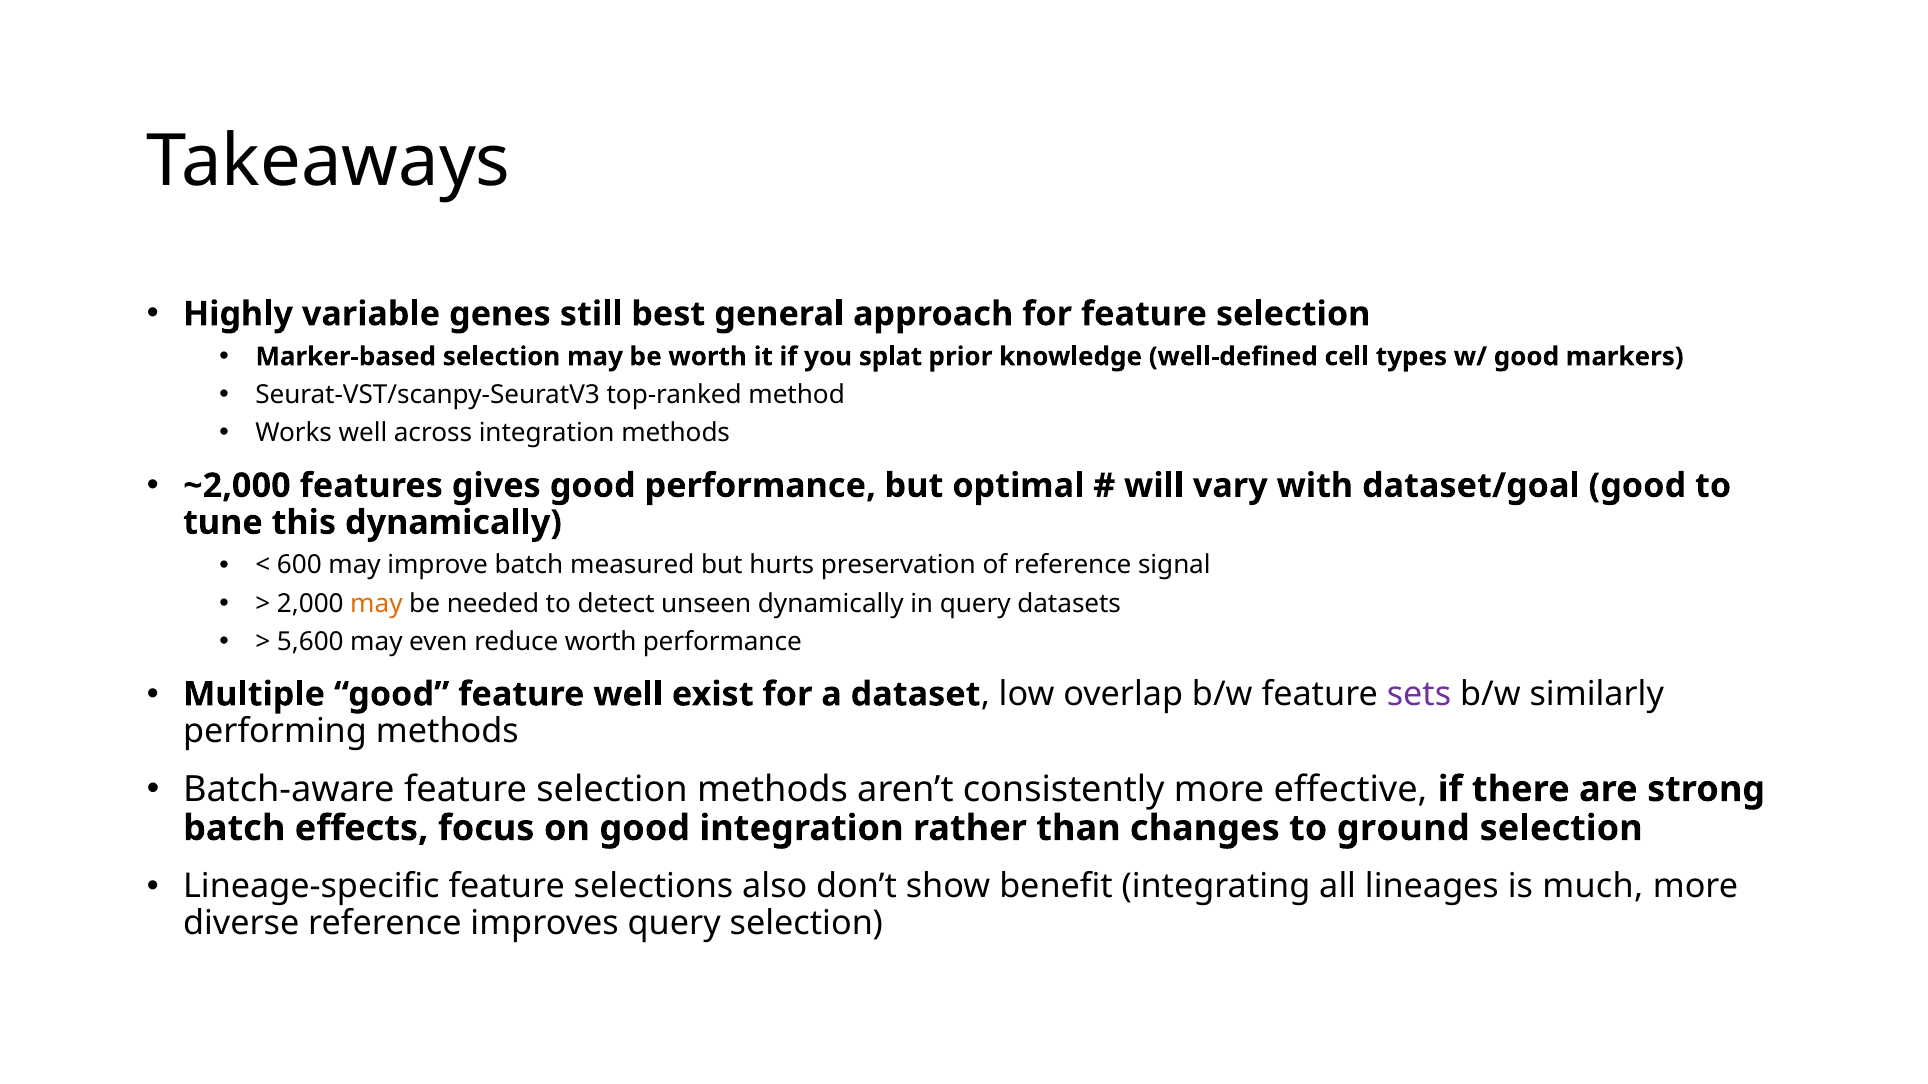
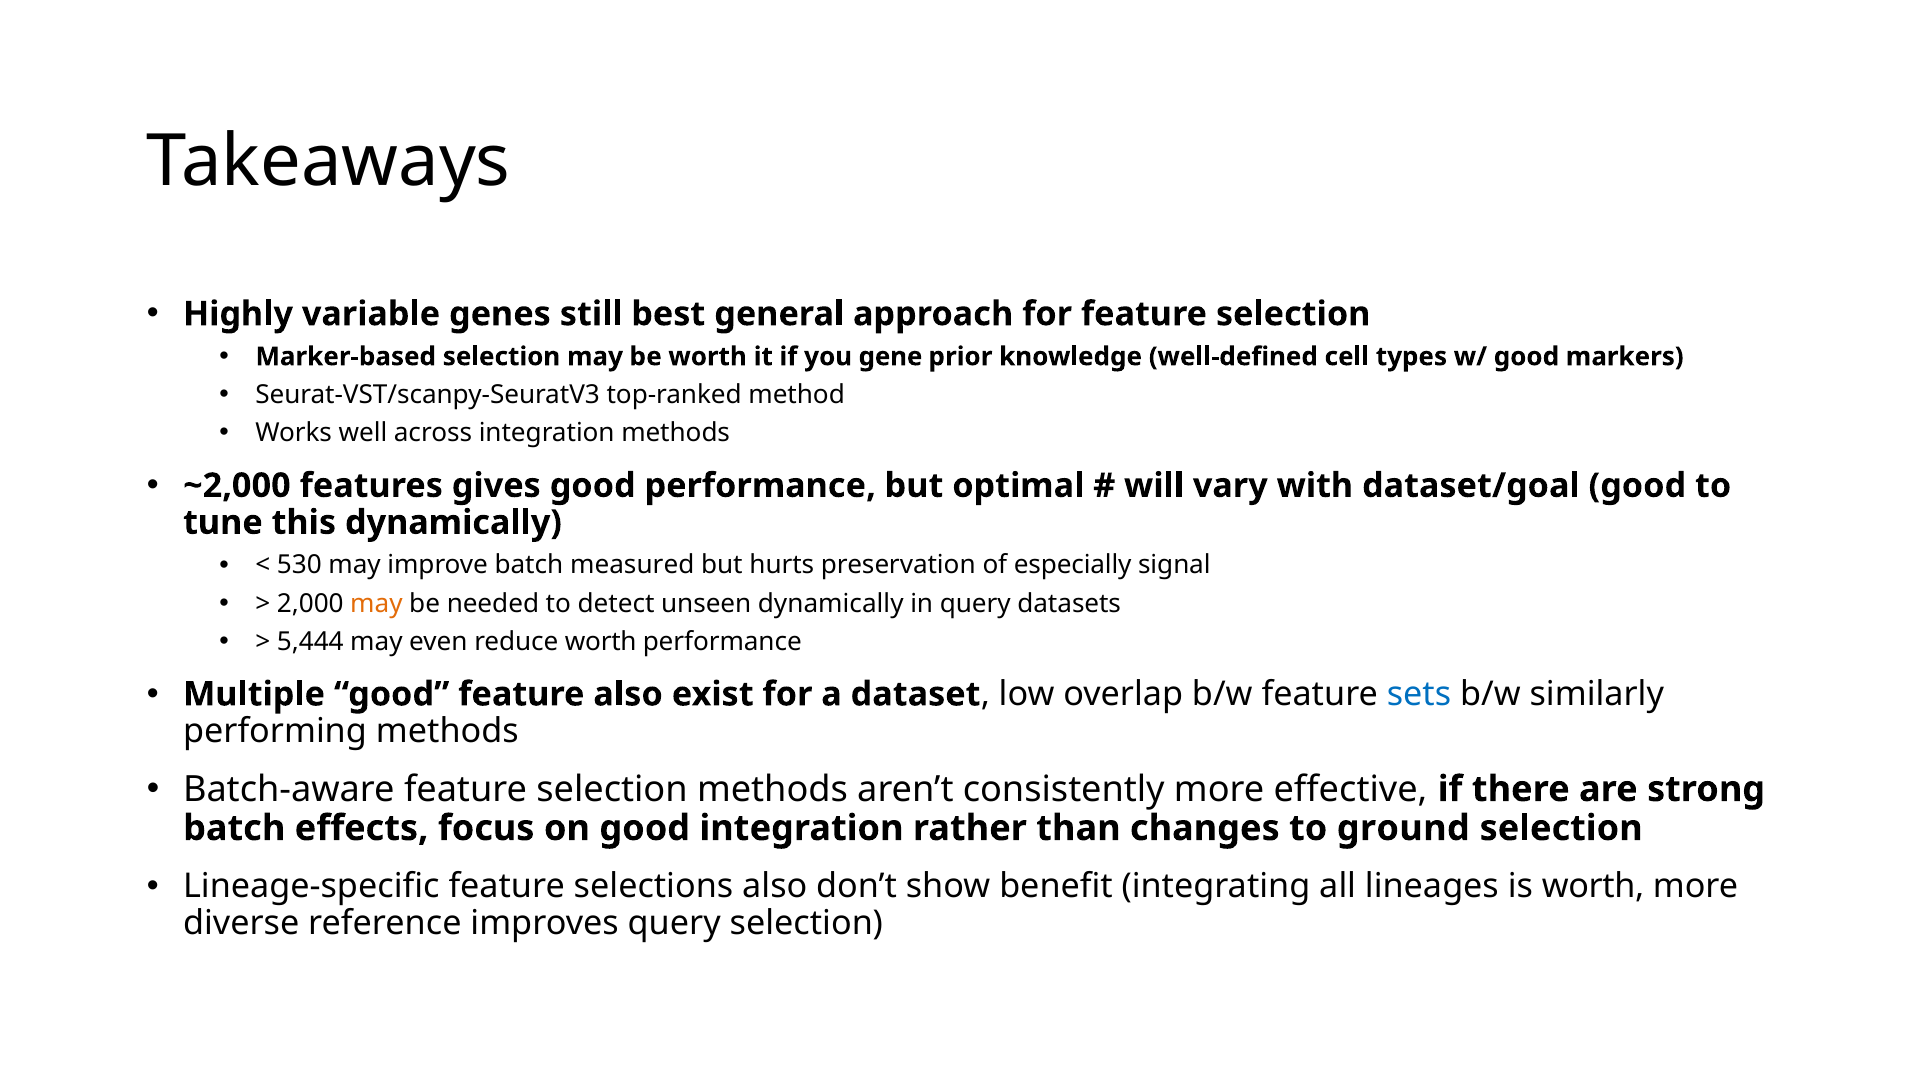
splat: splat -> gene (890, 357)
600: 600 -> 530 (299, 565)
of reference: reference -> especially (1073, 565)
5,600: 5,600 -> 5,444 (310, 642)
feature well: well -> also (628, 695)
sets colour: purple -> blue (1419, 695)
is much: much -> worth (1593, 887)
